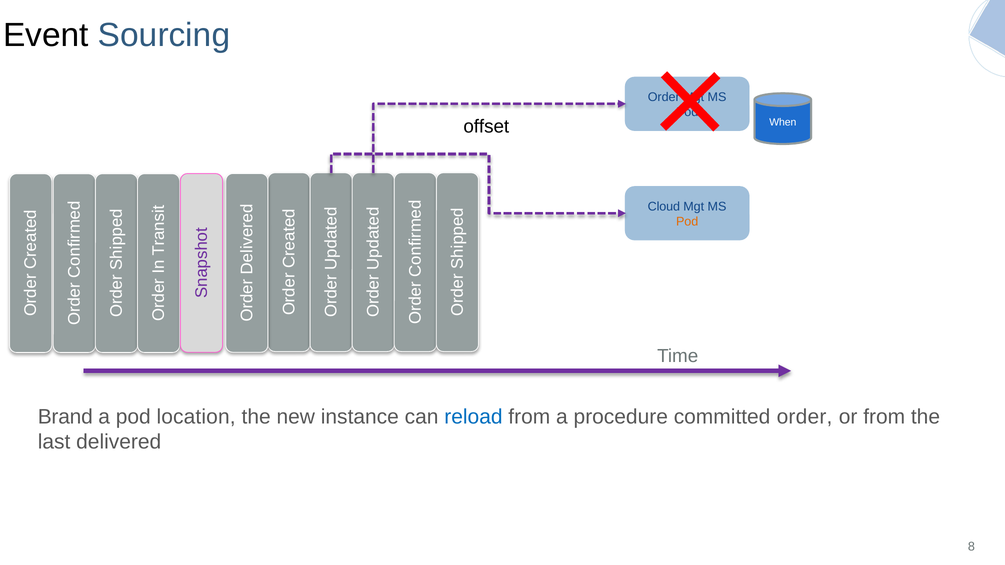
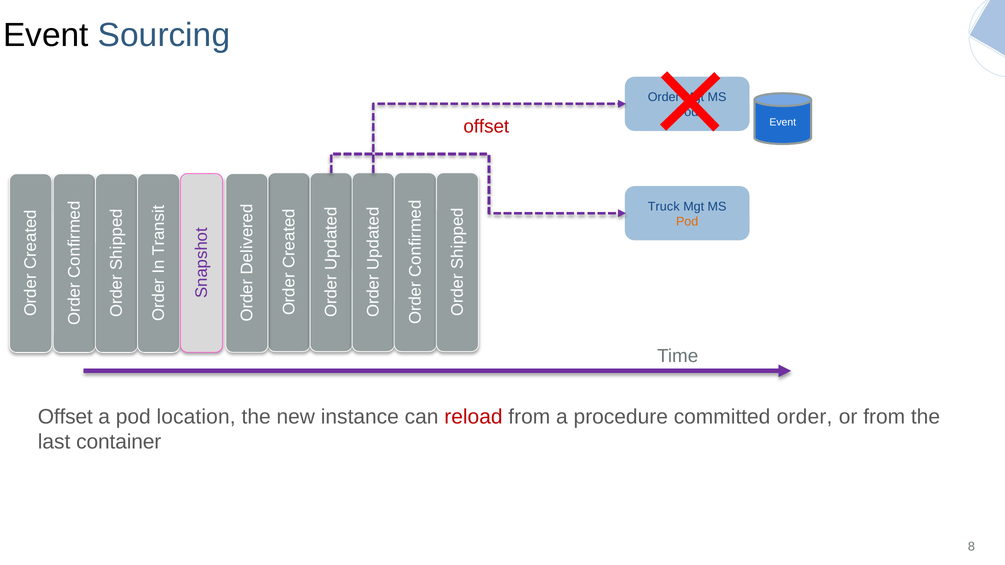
When: When -> Event (783, 123)
offset colour: black -> red (486, 127)
Cloud: Cloud -> Truck (664, 207)
Brand: Brand -> Offset (65, 417)
reload colour: blue -> red (473, 417)
delivered: delivered -> container (119, 442)
